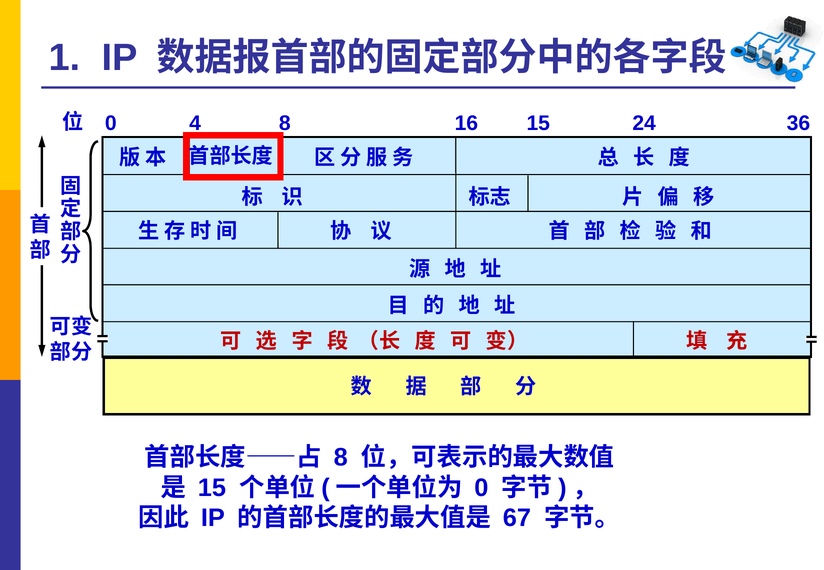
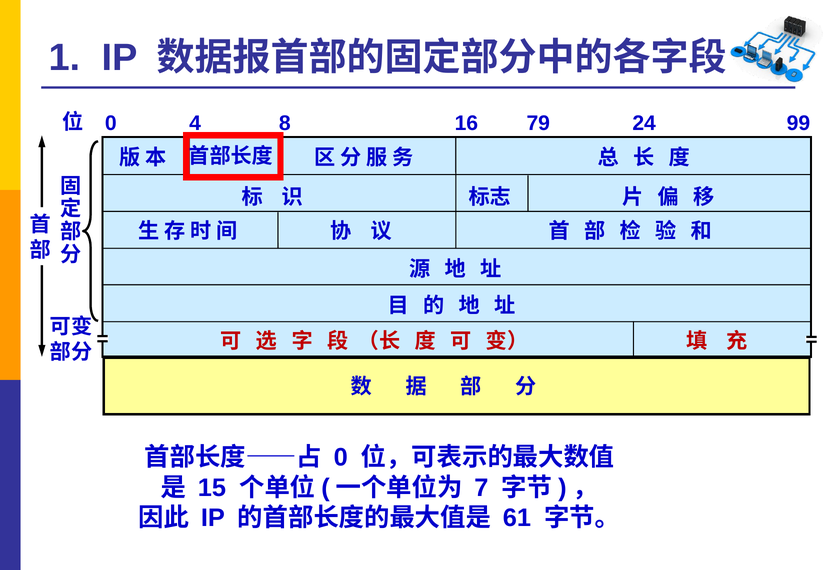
16 15: 15 -> 79 (538, 123)
36: 36 -> 99 (798, 123)
8: 8 -> 0 (341, 458)
0: 0 -> 7 (481, 488)
67: 67 -> 61 (517, 519)
